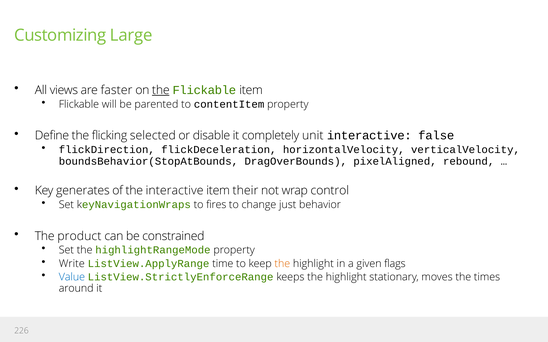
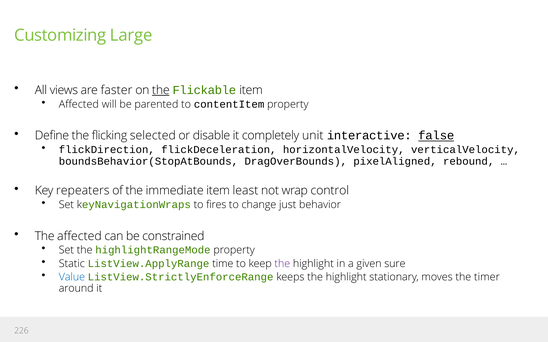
Flickable: Flickable -> Affected (79, 104)
false underline: none -> present (436, 136)
generates: generates -> repeaters (83, 191)
the interactive: interactive -> immediate (175, 191)
their: their -> least (245, 191)
The product: product -> affected (79, 236)
Write: Write -> Static (72, 264)
the colour: orange -> purple (282, 264)
flags: flags -> sure (395, 264)
times: times -> timer (487, 277)
